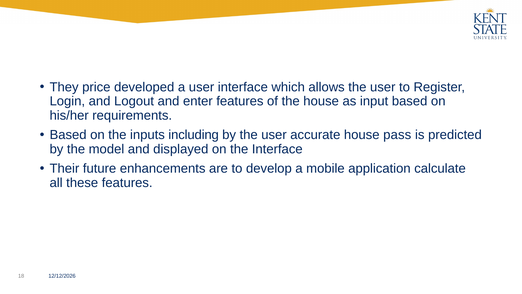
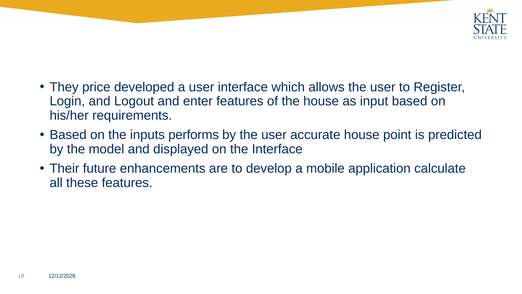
including: including -> performs (194, 135)
pass: pass -> point (397, 135)
